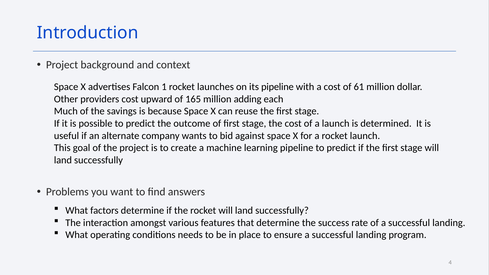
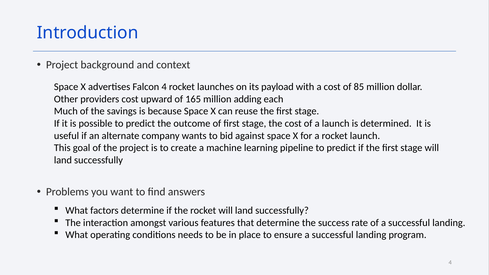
Falcon 1: 1 -> 4 (164, 87)
its pipeline: pipeline -> payload (277, 87)
61: 61 -> 85 (359, 87)
